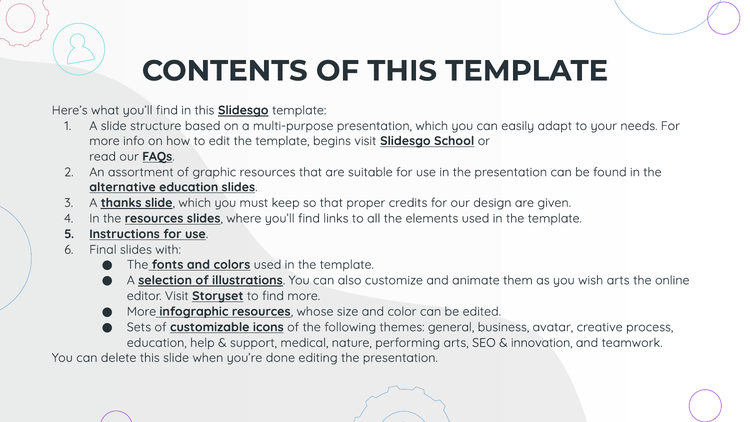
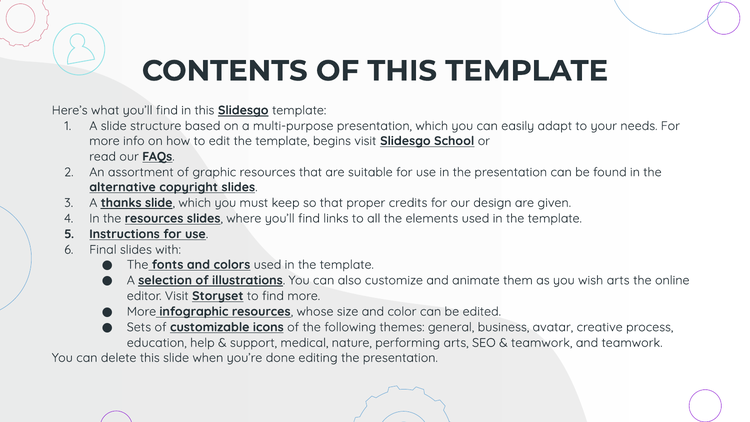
alternative education: education -> copyright (189, 187)
innovation: innovation -> teamwork (542, 343)
